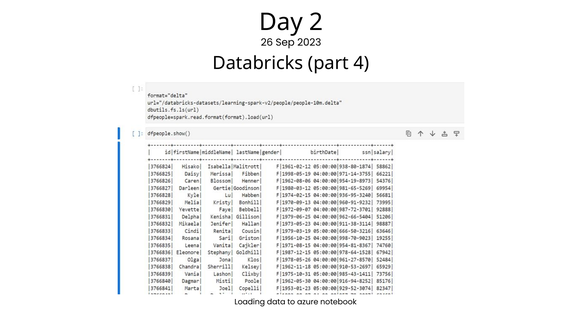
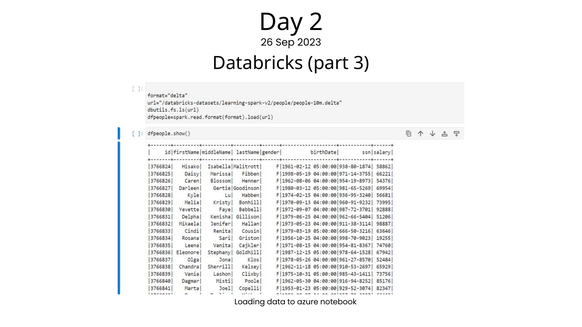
4: 4 -> 3 (362, 63)
